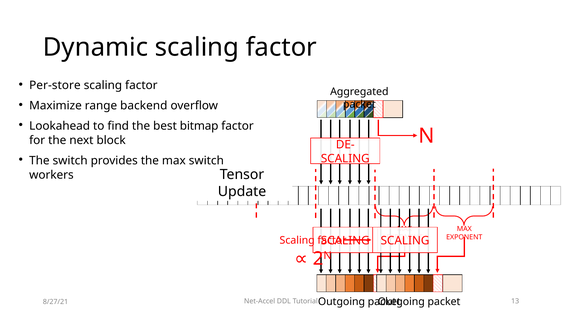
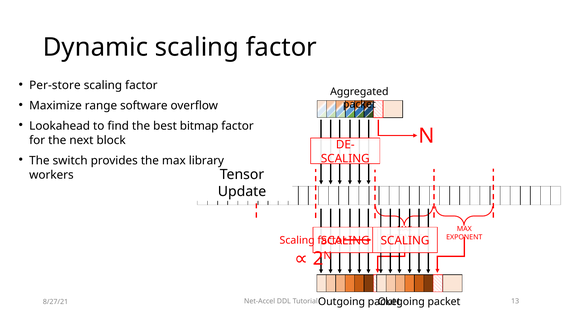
backend: backend -> software (144, 106)
max switch: switch -> library (206, 161)
